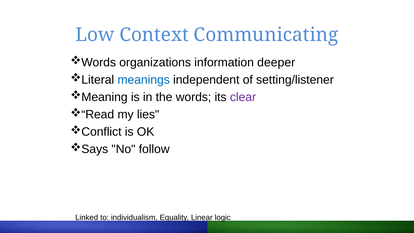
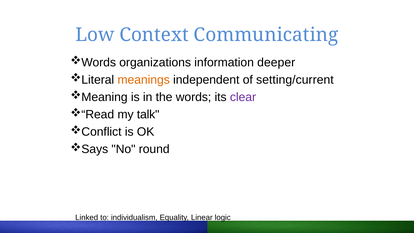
meanings colour: blue -> orange (144, 80)
setting/listener: setting/listener -> setting/current (295, 80)
lies: lies -> talk (148, 114)
follow: follow -> round (154, 149)
